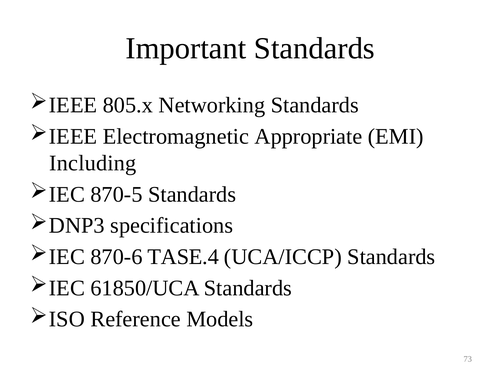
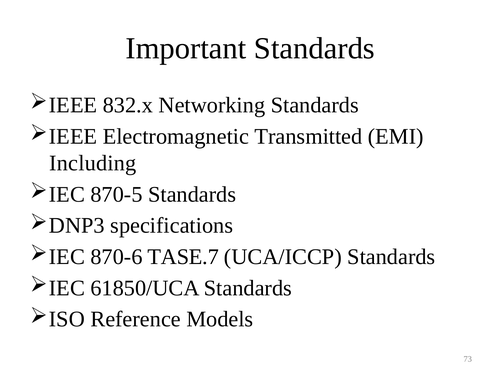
805.x: 805.x -> 832.x (128, 105)
Appropriate: Appropriate -> Transmitted (308, 137)
TASE.4: TASE.4 -> TASE.7 (183, 257)
